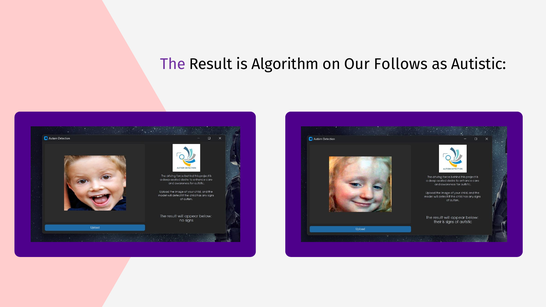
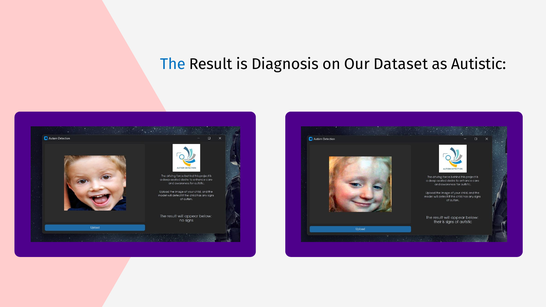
The colour: purple -> blue (173, 64)
Algorithm: Algorithm -> Diagnosis (285, 64)
Follows: Follows -> Dataset (401, 64)
